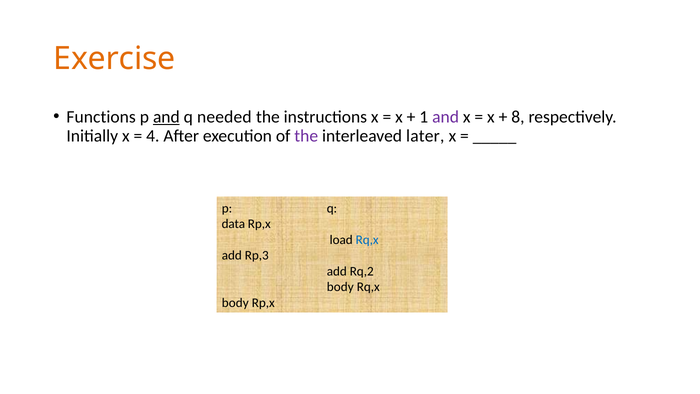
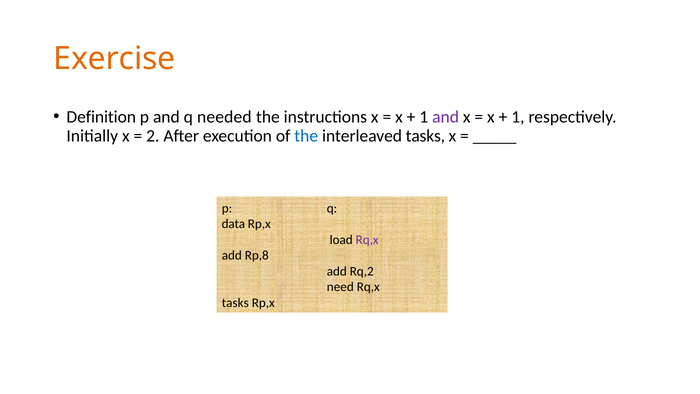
Functions: Functions -> Definition (101, 117)
and underline: present -> none (166, 117)
8: 8 -> 1 (518, 117)
4: 4 -> 2 (153, 136)
the colour: purple -> blue (306, 136)
interleaved later: later -> tasks (425, 136)
Rq,x colour: blue -> purple (367, 240)
Rp,3: Rp,3 -> Rp,8 (257, 255)
body: body -> need (340, 287)
body: body -> tasks (235, 303)
